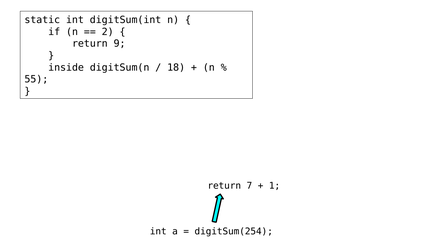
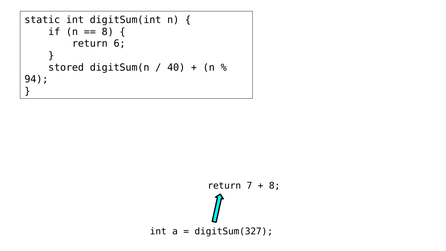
2: 2 -> 8 (108, 32)
9: 9 -> 6 (120, 44)
inside: inside -> stored (66, 67)
18: 18 -> 40 (176, 67)
55: 55 -> 94 (36, 79)
1: 1 -> 8 (275, 186)
digitSum(254: digitSum(254 -> digitSum(327 (234, 231)
